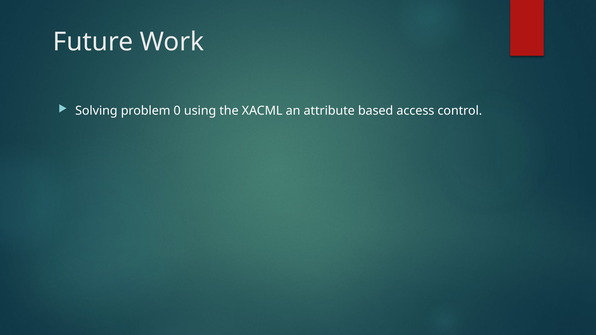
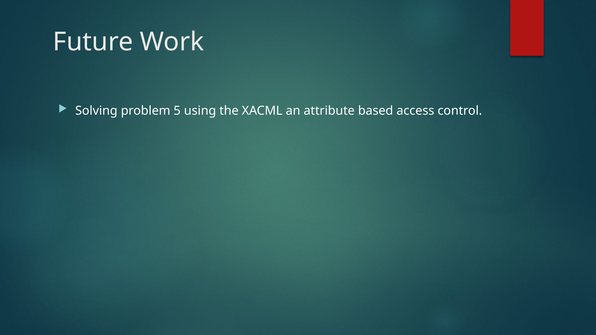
0: 0 -> 5 (177, 111)
